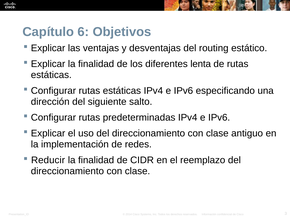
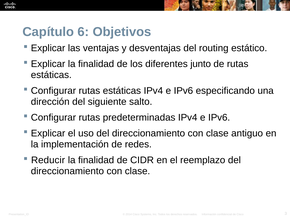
lenta: lenta -> junto (201, 64)
